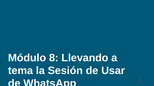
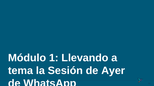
8: 8 -> 1 (54, 58)
Usar: Usar -> Ayer (113, 71)
